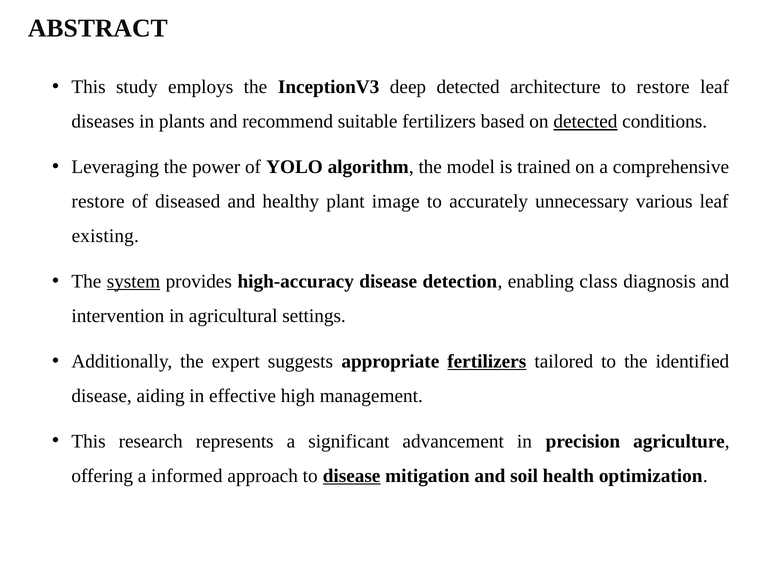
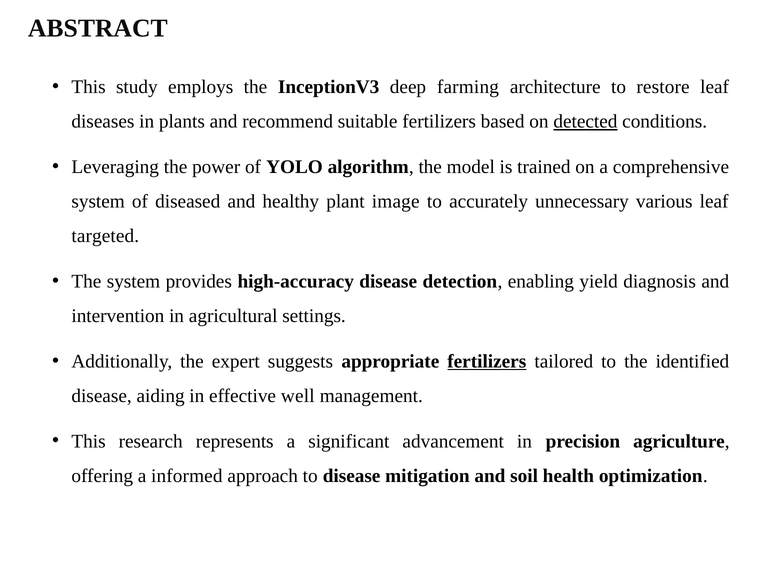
deep detected: detected -> farming (468, 87)
restore: restore -> system (98, 202)
existing: existing -> targeted (105, 236)
system underline: present -> none (133, 282)
class: class -> yield (599, 282)
high: high -> well (298, 396)
disease underline: present -> none (352, 476)
